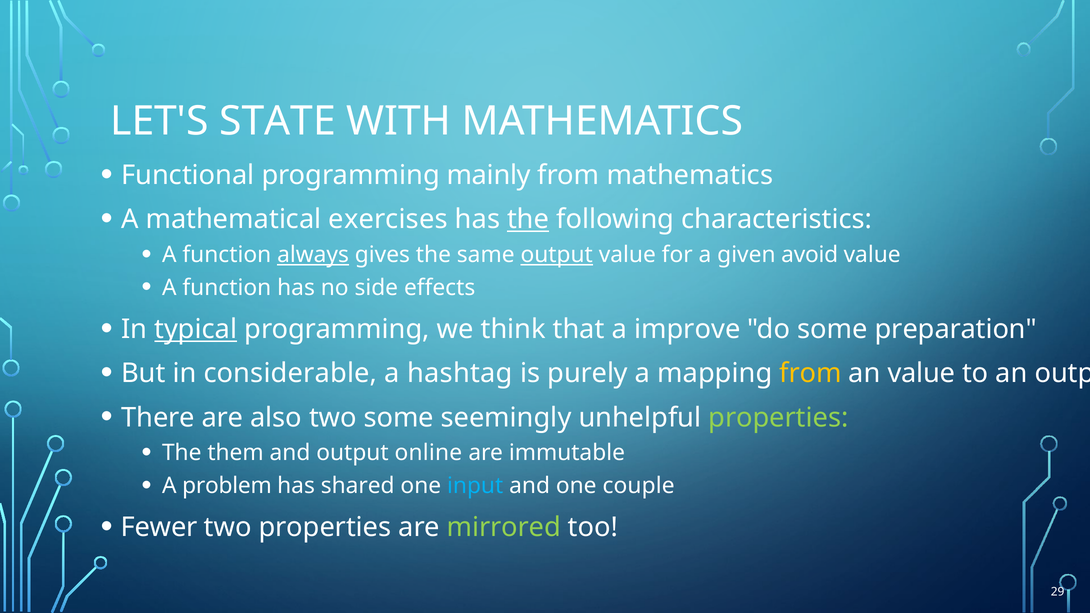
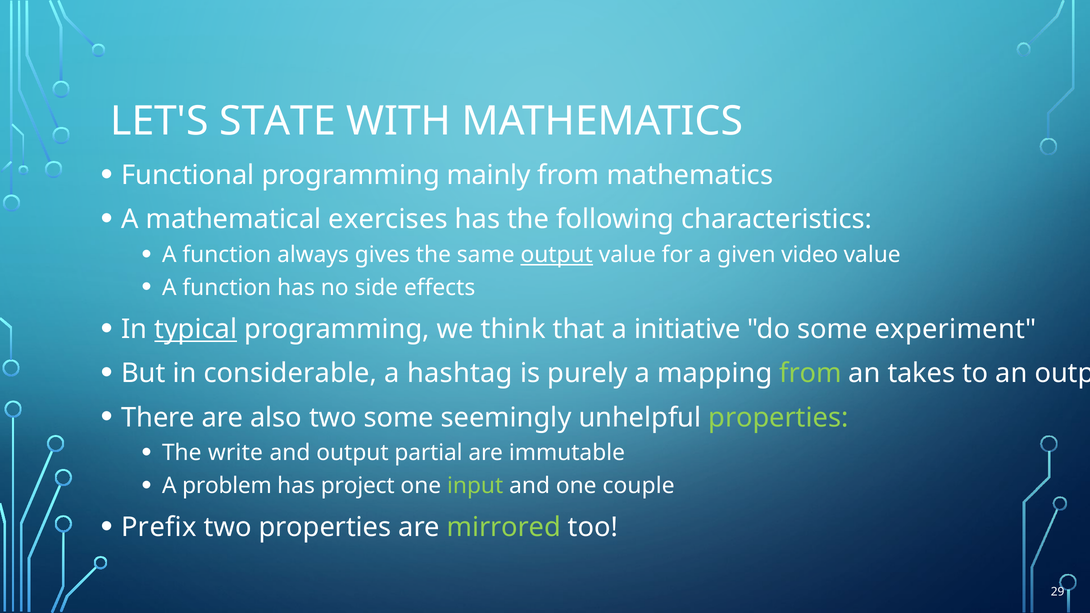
the underline: present -> none (528, 220)
always underline: present -> none (313, 255)
avoid: avoid -> video (810, 255)
improve: improve -> initiative (687, 329)
preparation: preparation -> experiment (956, 329)
from colour: yellow -> light green (810, 374)
an value: value -> takes (921, 374)
them: them -> write (235, 453)
online: online -> partial (429, 453)
shared: shared -> project (358, 486)
input colour: light blue -> light green (475, 486)
Fewer: Fewer -> Prefix (159, 528)
